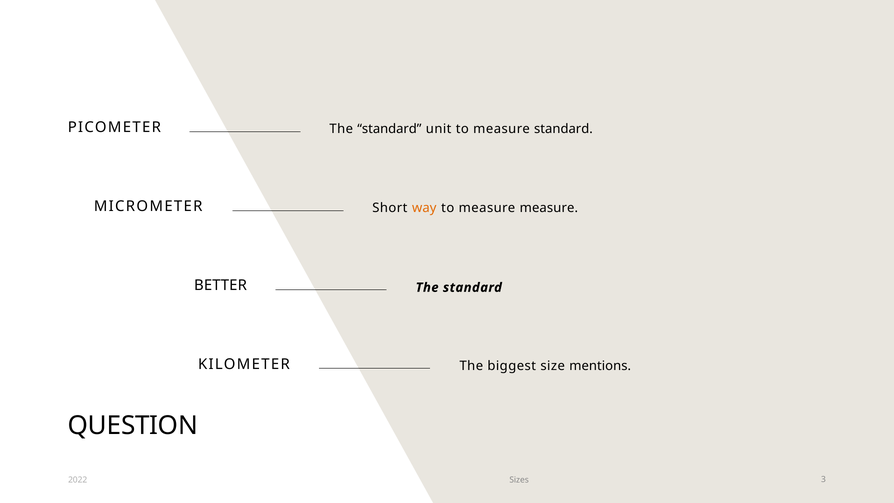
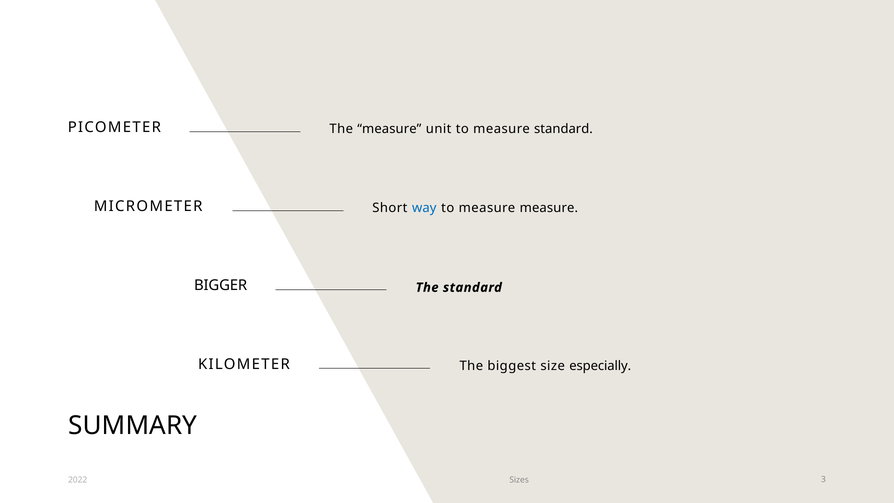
standard: standard -> measure (389, 129)
way colour: orange -> blue (424, 208)
BETTER: BETTER -> BIGGER (221, 285)
mentions: mentions -> especially (600, 366)
QUESTION: QUESTION -> SUMMARY (133, 425)
